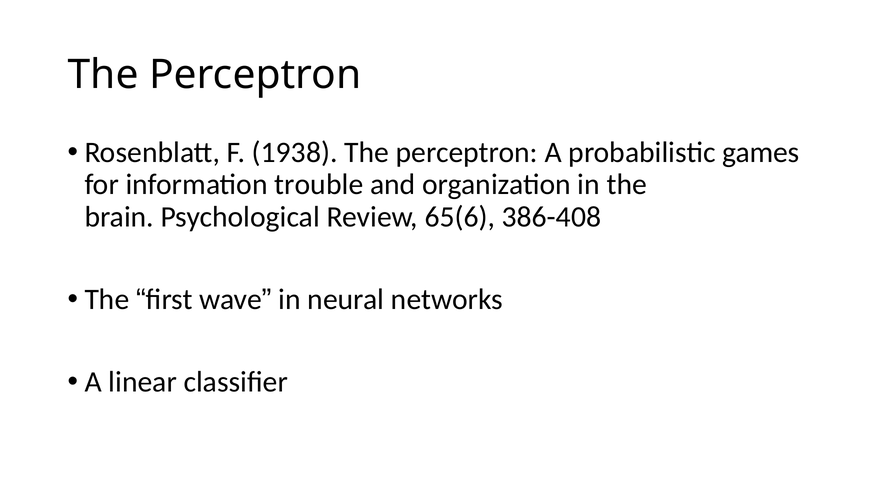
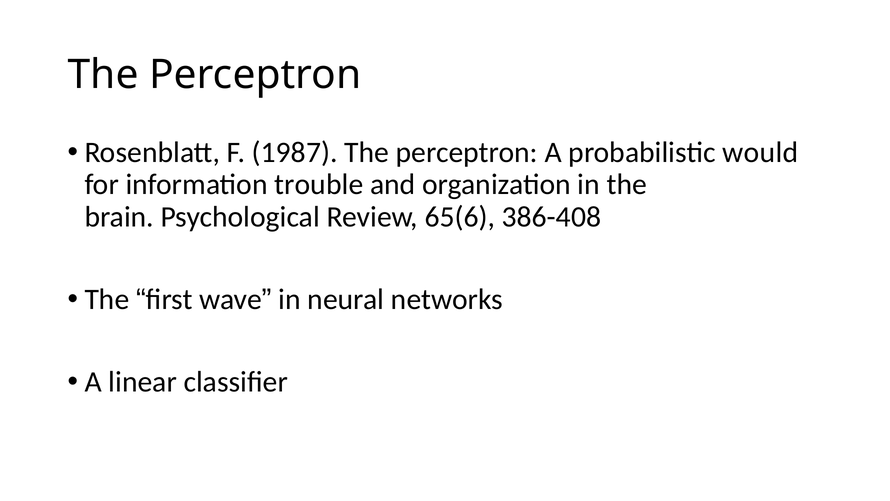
1938: 1938 -> 1987 (295, 152)
games: games -> would (760, 152)
